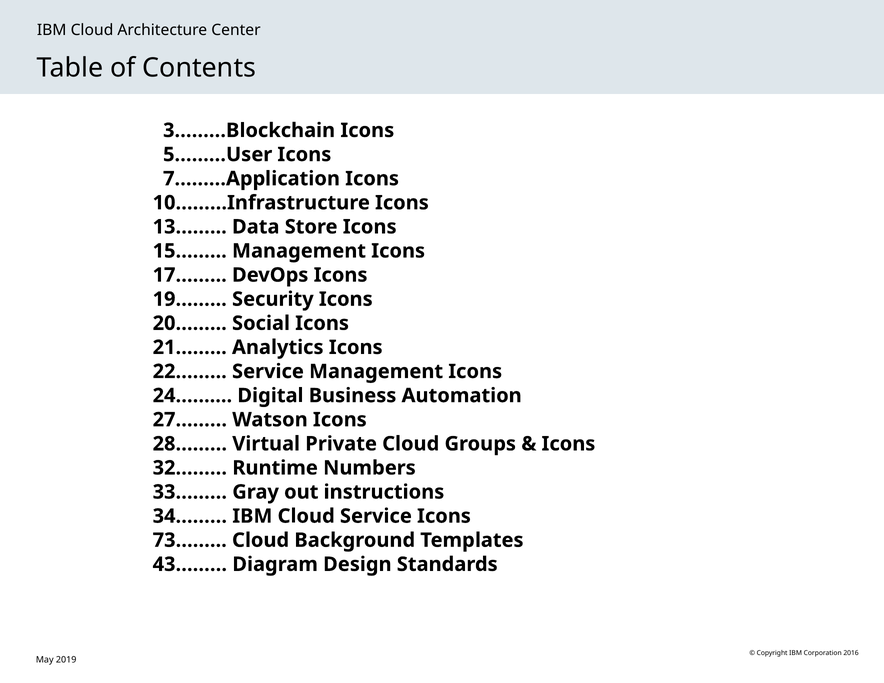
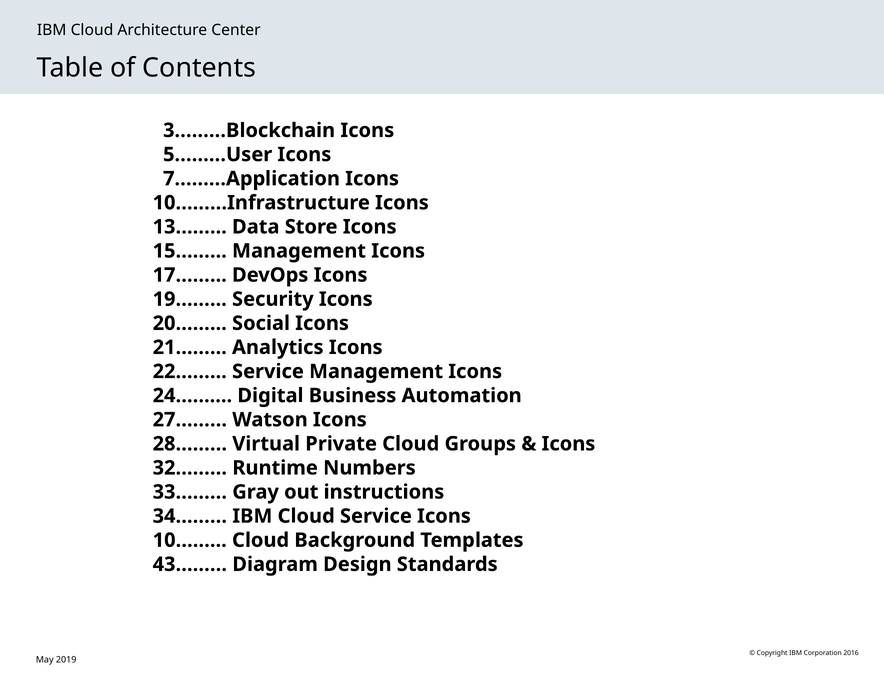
73……: 73…… -> 10…… (190, 540)
